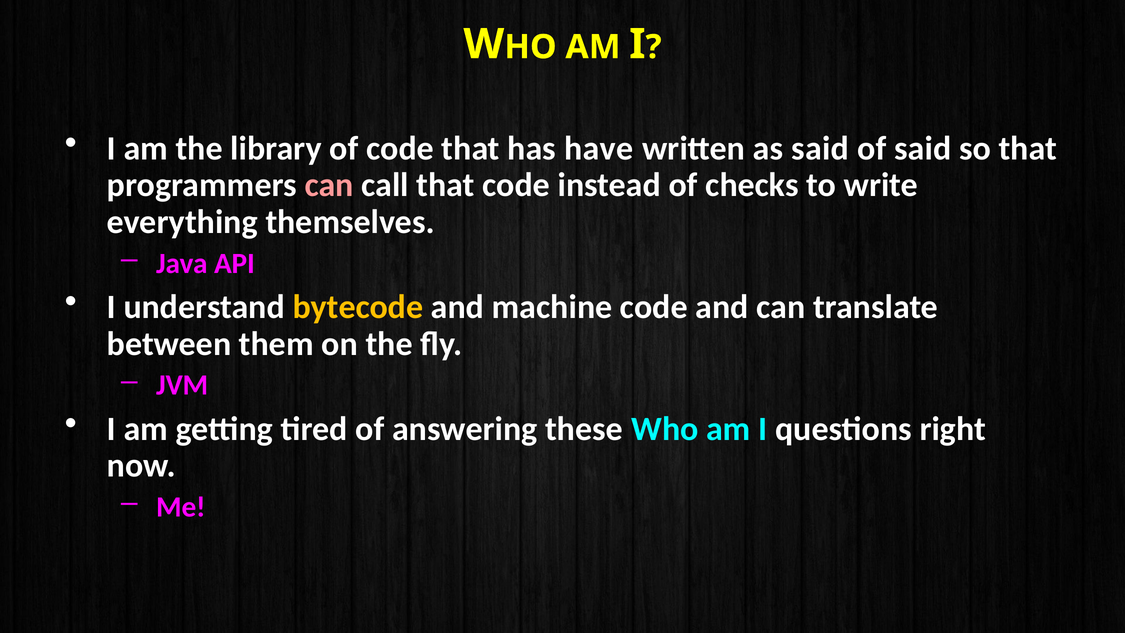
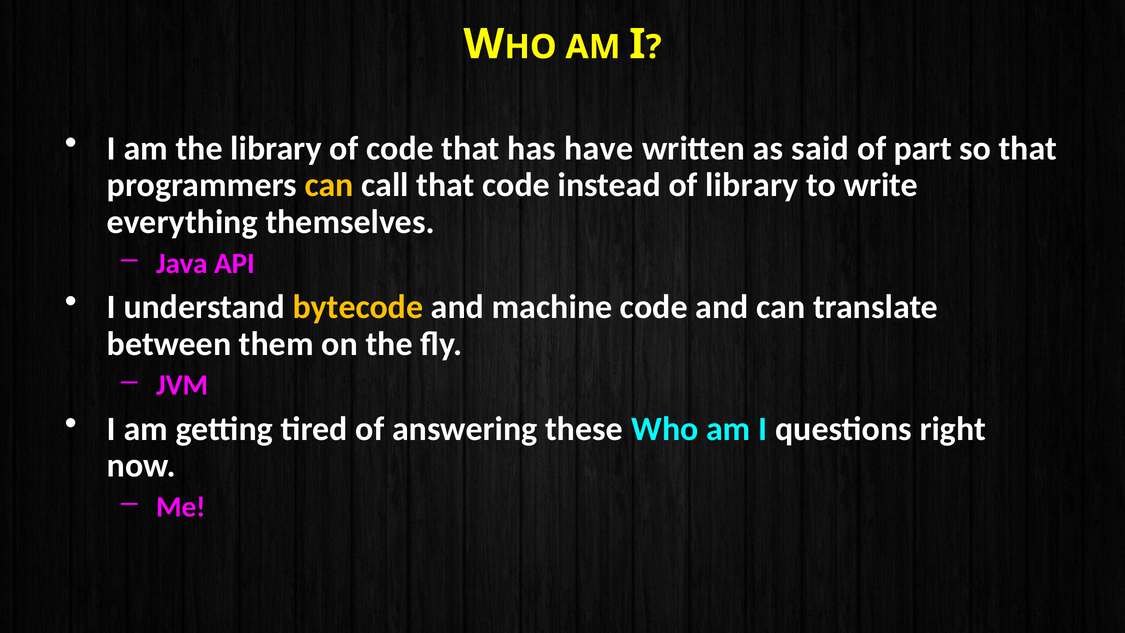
of said: said -> part (923, 148)
can colour: pink -> yellow (329, 185)
of checks: checks -> library (752, 185)
